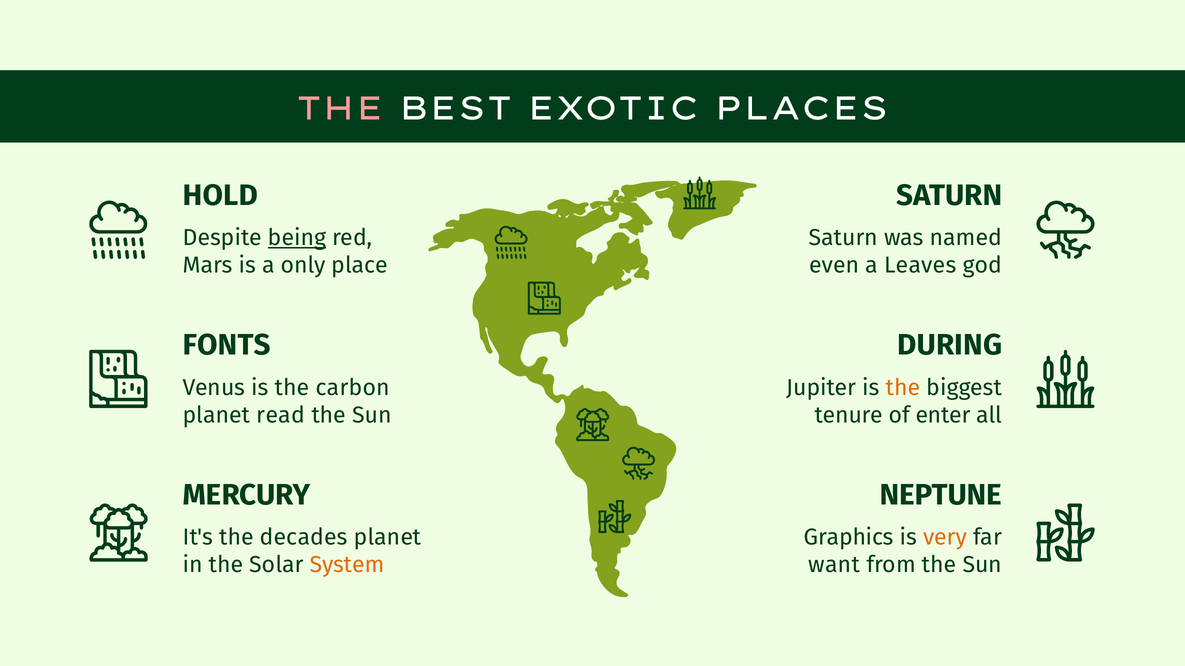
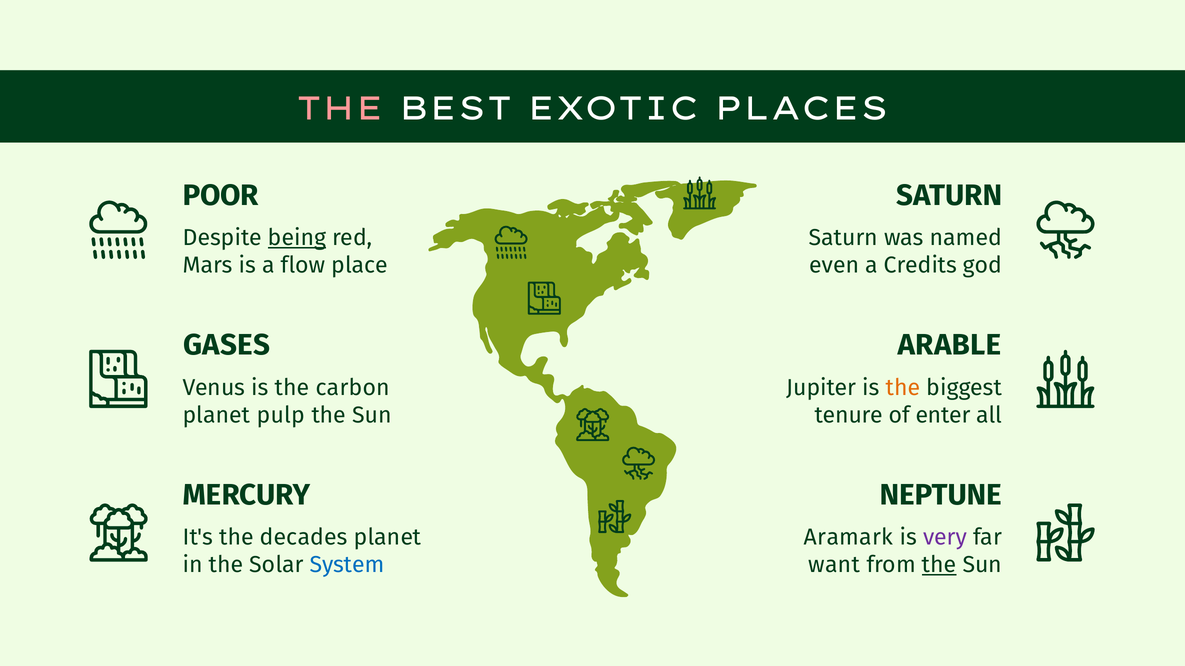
HOLD: HOLD -> POOR (221, 196)
only: only -> flow (303, 266)
Leaves: Leaves -> Credits (920, 266)
FONTS: FONTS -> GASES (227, 345)
DURING: DURING -> ARABLE (950, 345)
read: read -> pulp (281, 416)
Graphics: Graphics -> Aramark (848, 538)
very colour: orange -> purple (945, 538)
System colour: orange -> blue (347, 565)
the underline: none -> present (939, 565)
